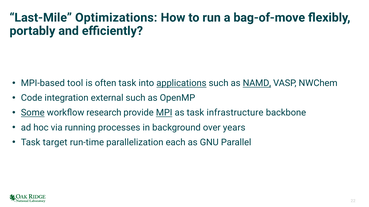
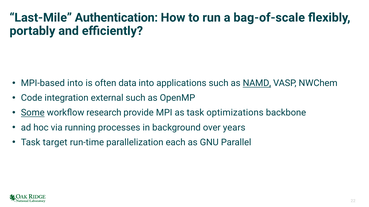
Optimizations: Optimizations -> Authentication (116, 18)
bag-of-move: bag-of-move -> bag-of-scale (269, 18)
MPI-based tool: tool -> into (75, 83)
often task: task -> data (127, 83)
applications underline: present -> none (181, 83)
MPI underline: present -> none (164, 113)
infrastructure: infrastructure -> optimizations (235, 113)
